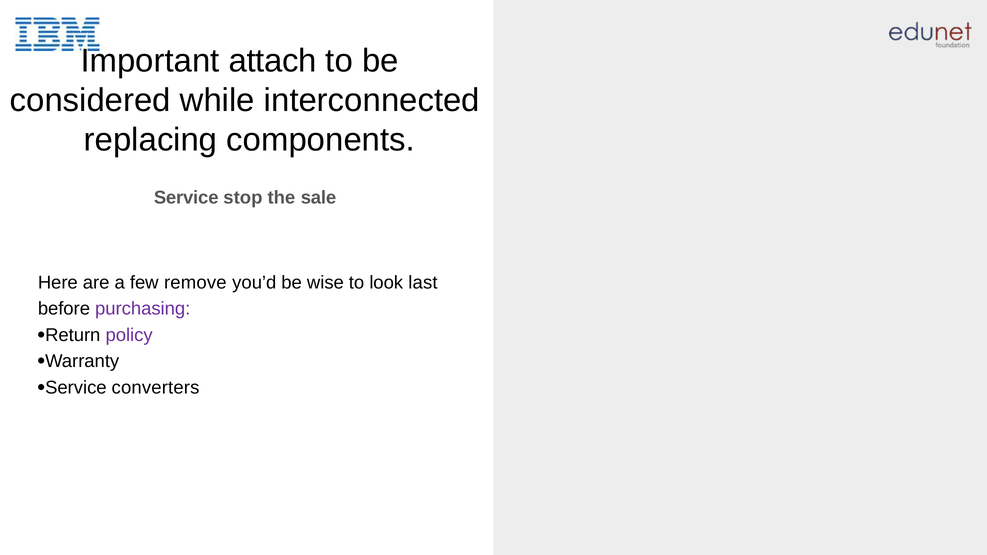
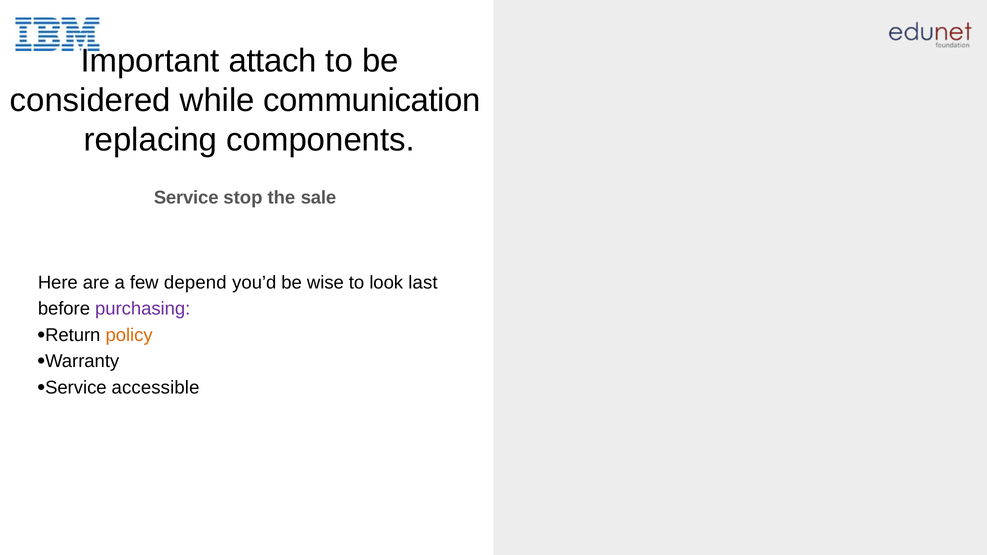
interconnected: interconnected -> communication (372, 101)
remove: remove -> depend (195, 283)
policy colour: purple -> orange (129, 335)
converters: converters -> accessible (156, 388)
